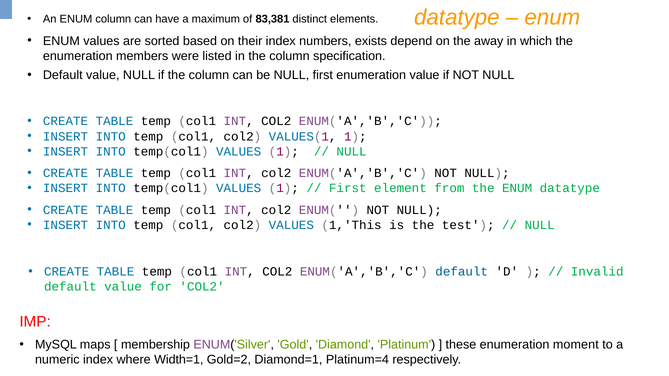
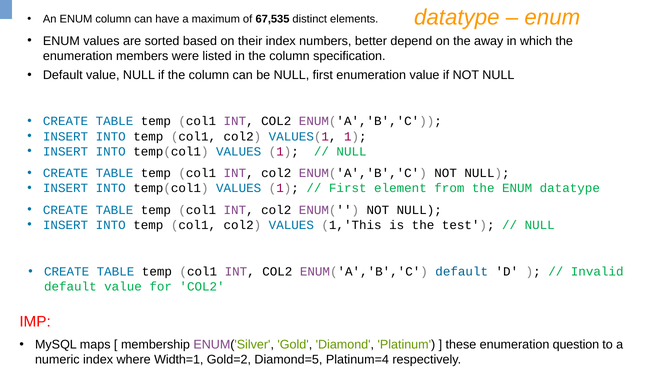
83,381: 83,381 -> 67,535 (273, 19)
exists: exists -> better (371, 41)
moment: moment -> question (576, 345)
Diamond=1: Diamond=1 -> Diamond=5 (288, 360)
